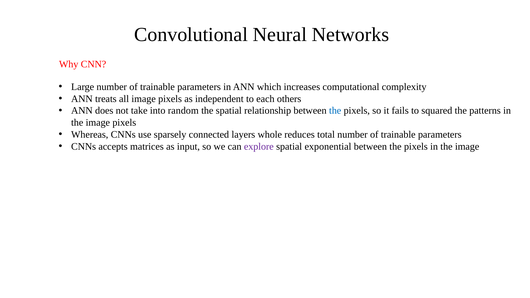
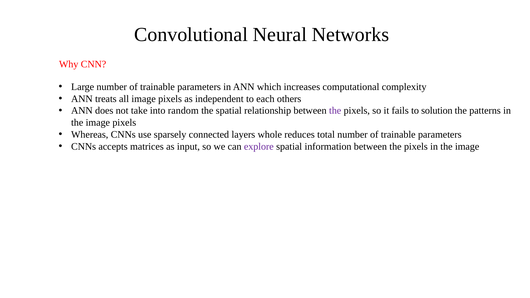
the colour: blue -> purple (335, 111)
squared: squared -> solution (437, 111)
exponential: exponential -> information (328, 147)
